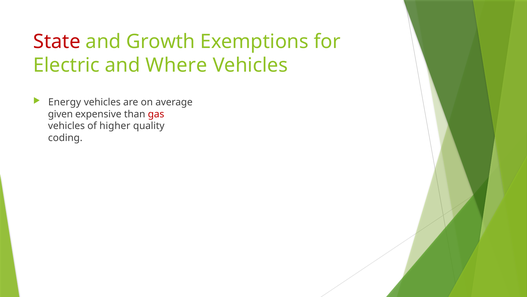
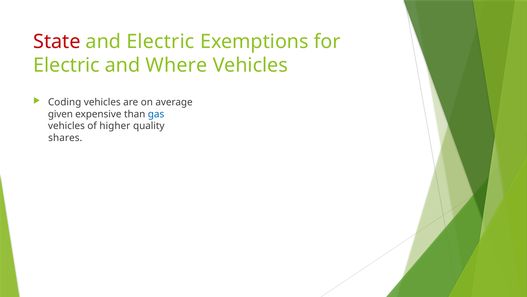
and Growth: Growth -> Electric (160, 42)
Energy: Energy -> Coding (65, 102)
gas colour: red -> blue (156, 114)
coding: coding -> shares (65, 138)
